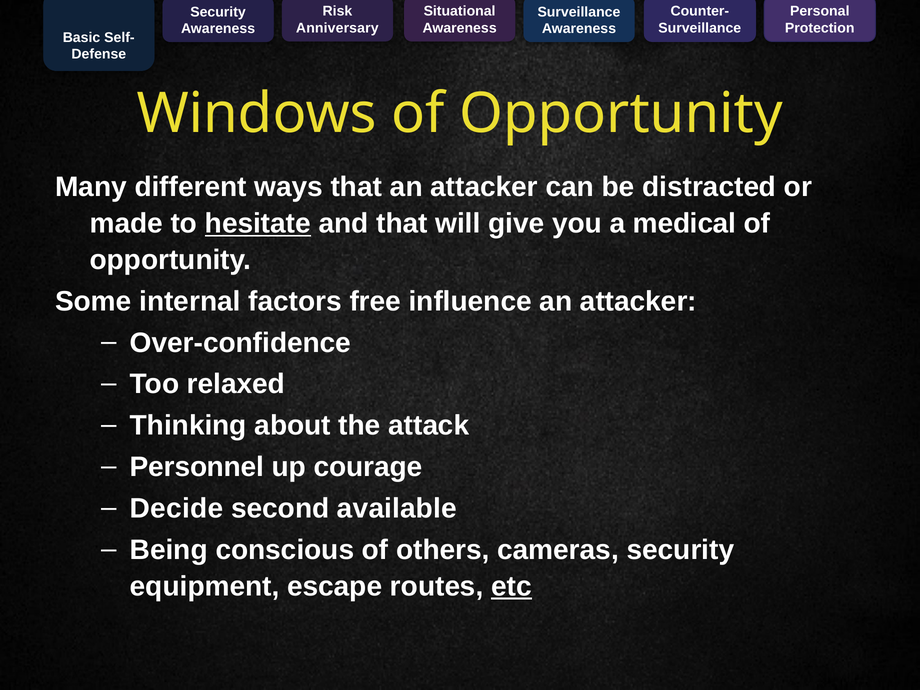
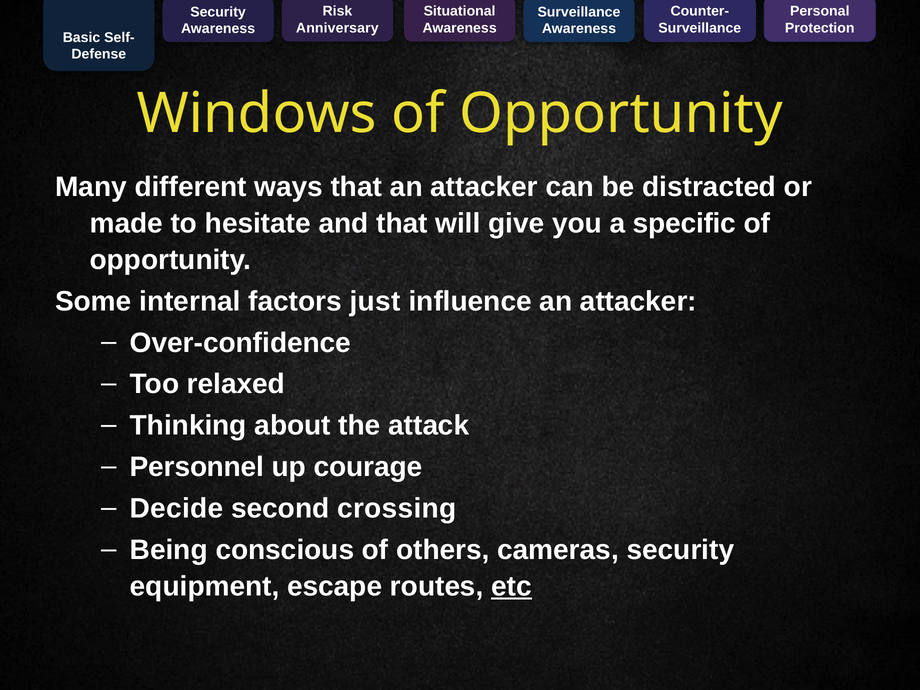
hesitate underline: present -> none (258, 224)
medical: medical -> specific (685, 224)
free: free -> just (375, 301)
available: available -> crossing (397, 509)
